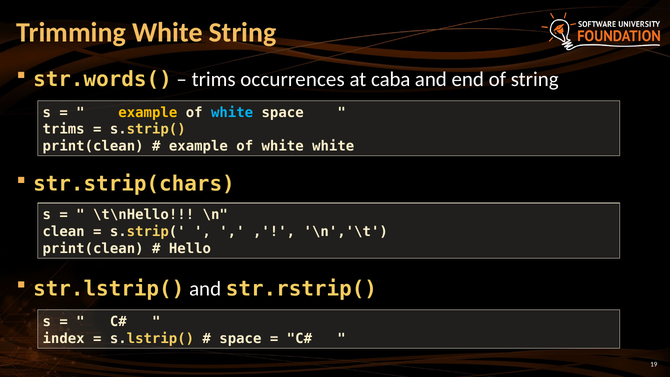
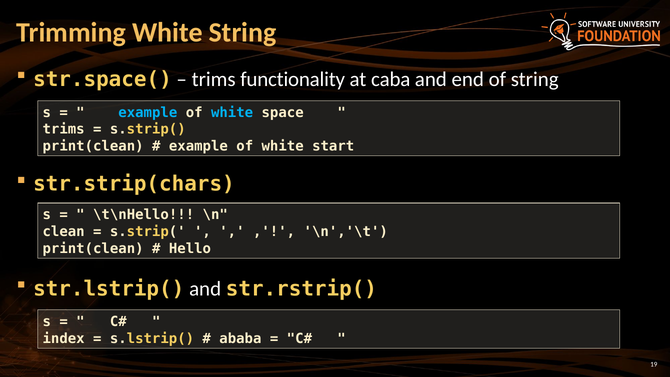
str.words(: str.words( -> str.space( (102, 79)
occurrences: occurrences -> functionality (293, 79)
example colour: yellow -> light blue (148, 112)
white white: white -> start (333, 146)
space: space -> ababa (240, 338)
